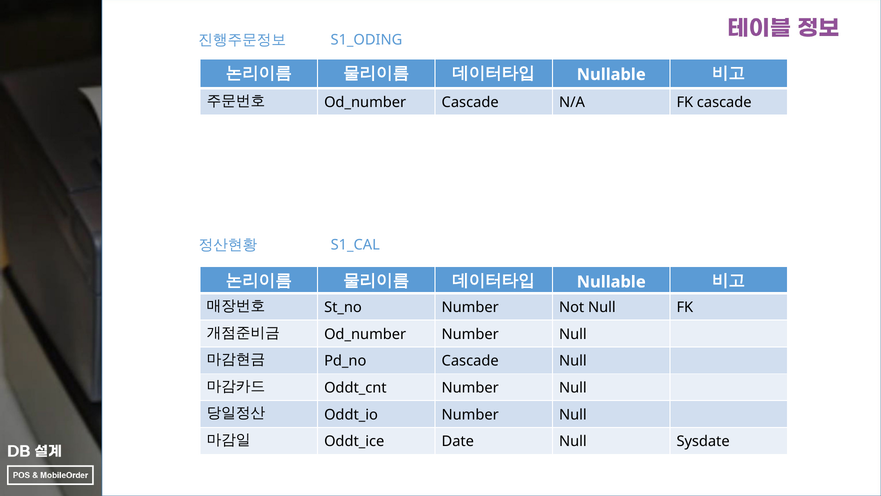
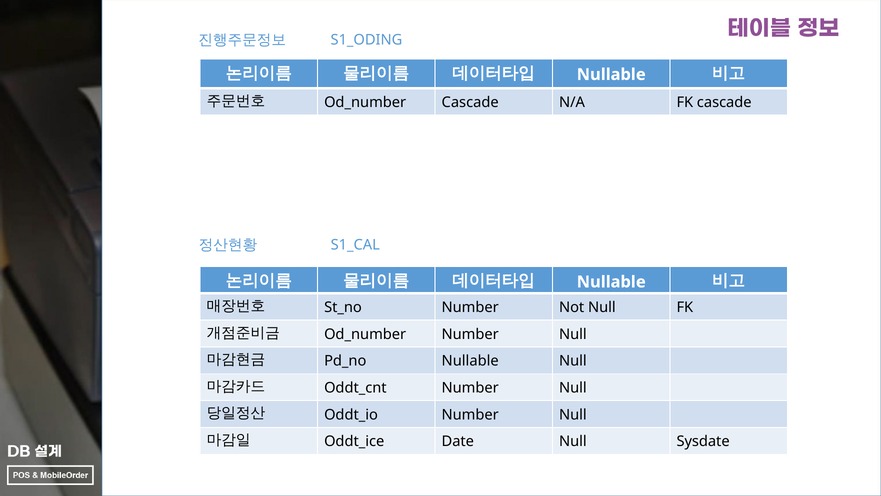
Cascade: Cascade -> Nullable (470, 361)
